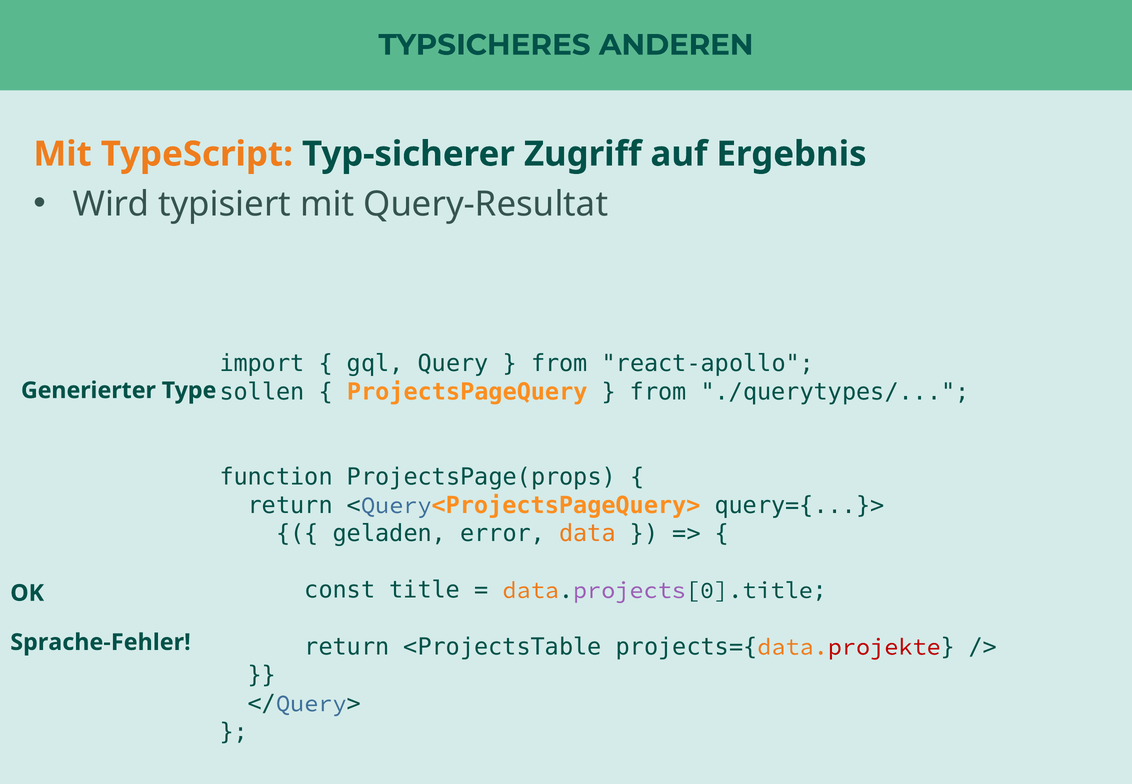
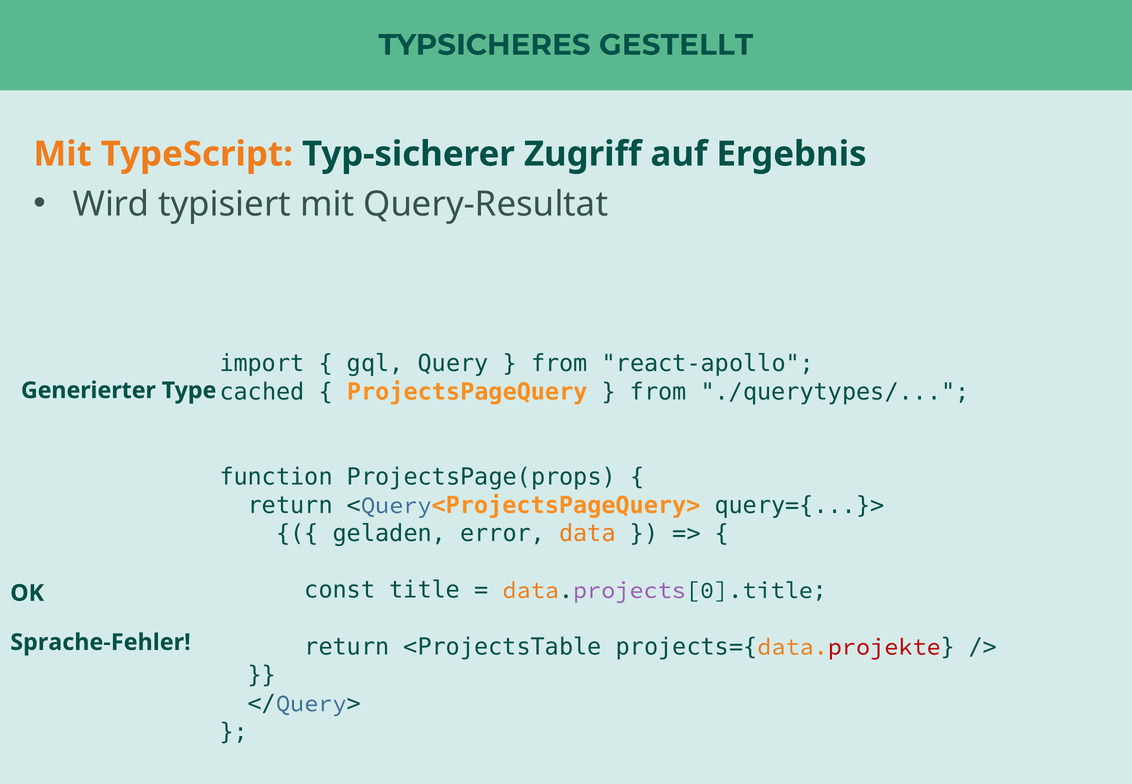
ANDEREN: ANDEREN -> GESTELLT (676, 45)
sollen: sollen -> cached (262, 392)
